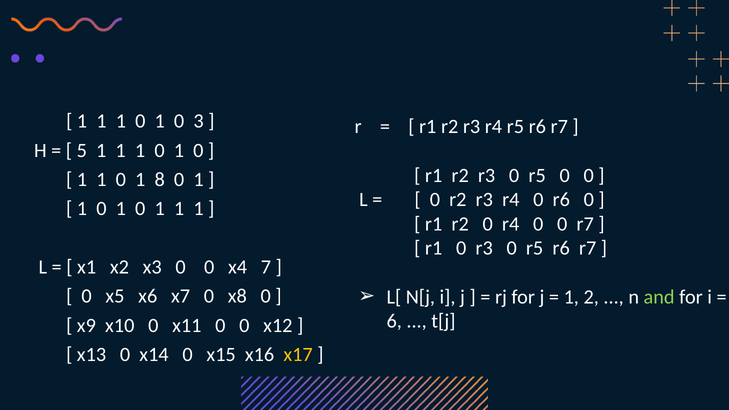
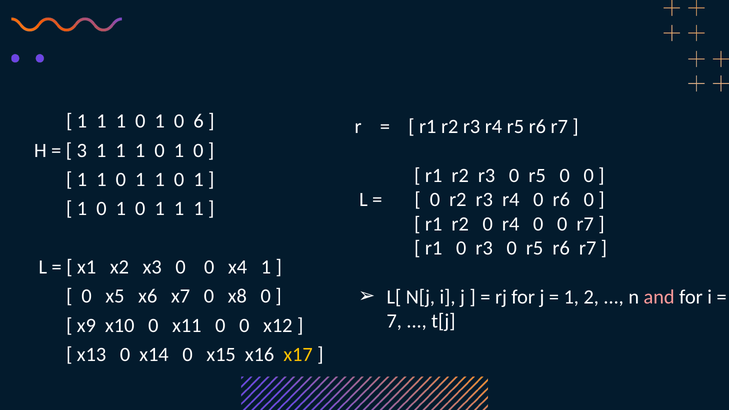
3: 3 -> 6 (199, 121)
5: 5 -> 3 (82, 150)
8: 8 -> 1 (160, 180)
x4 7: 7 -> 1 (266, 267)
and colour: light green -> pink (659, 297)
6: 6 -> 7 (394, 321)
